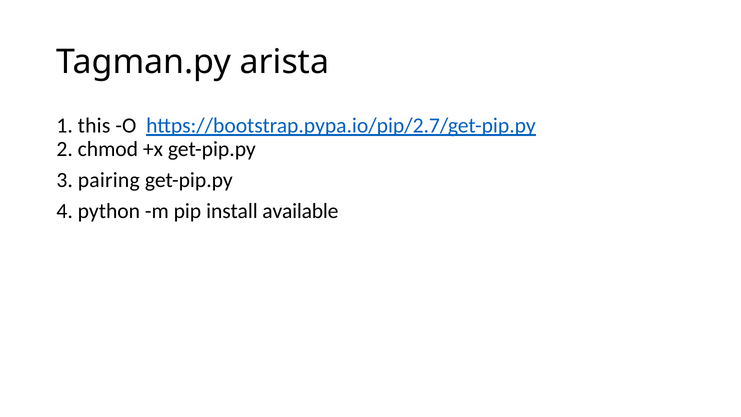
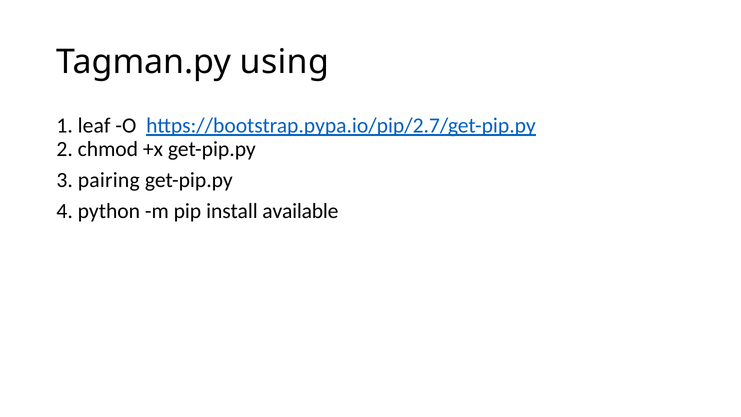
arista: arista -> using (284, 62)
this: this -> leaf (94, 126)
